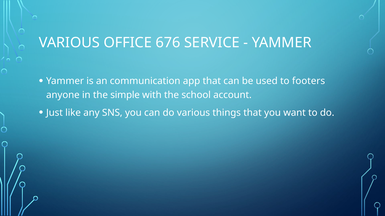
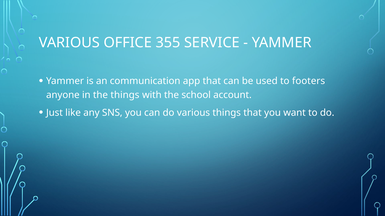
676: 676 -> 355 (168, 43)
the simple: simple -> things (125, 95)
